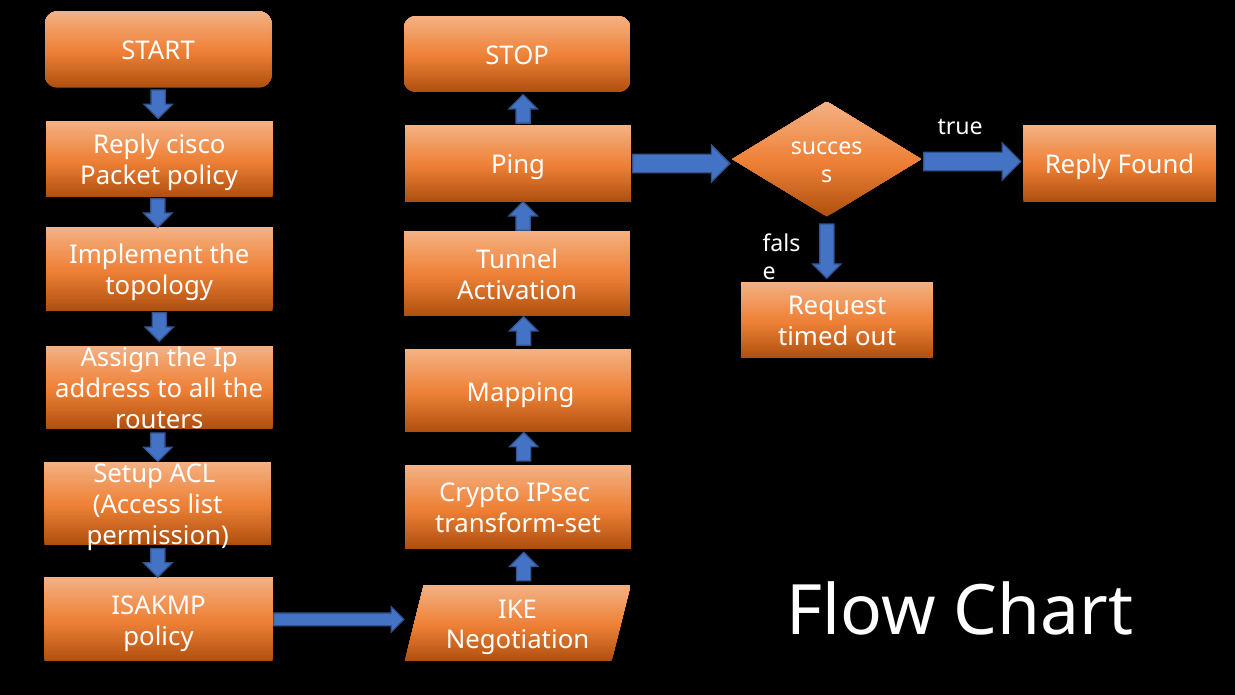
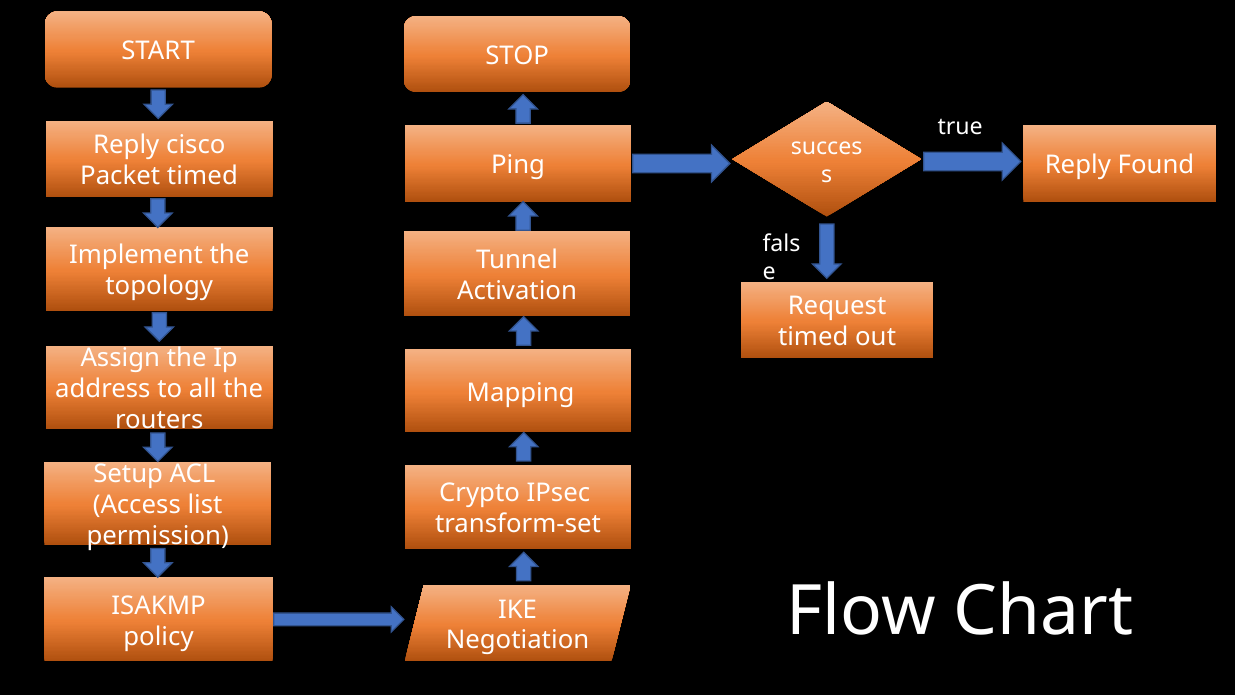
Packet policy: policy -> timed (202, 176)
